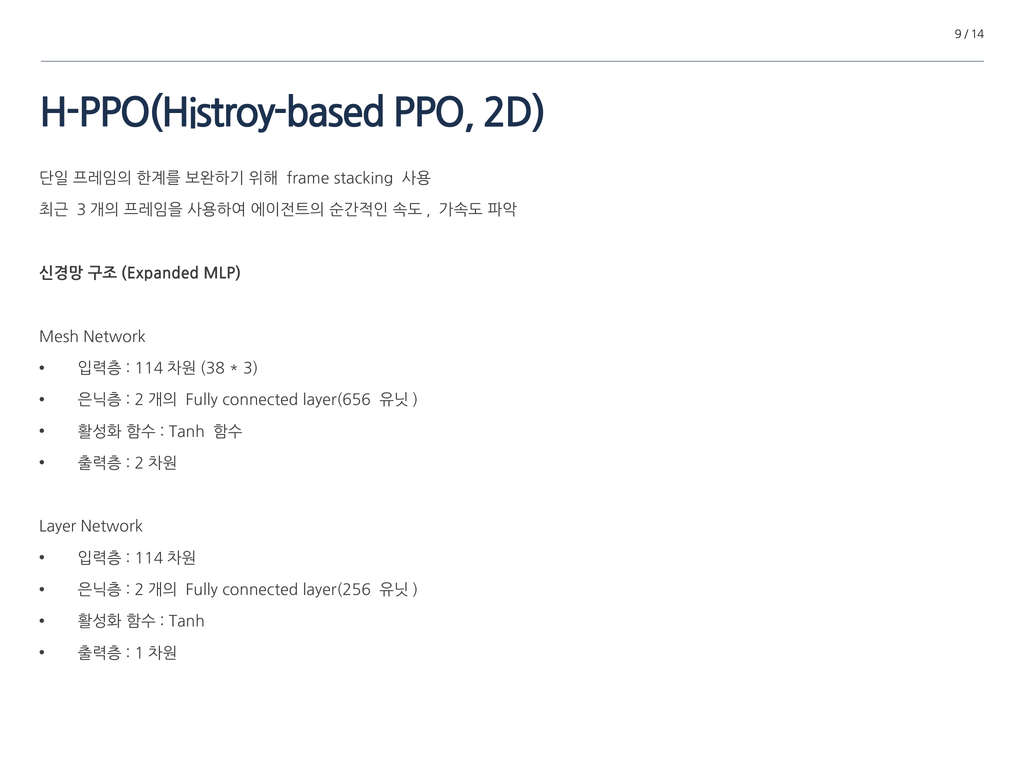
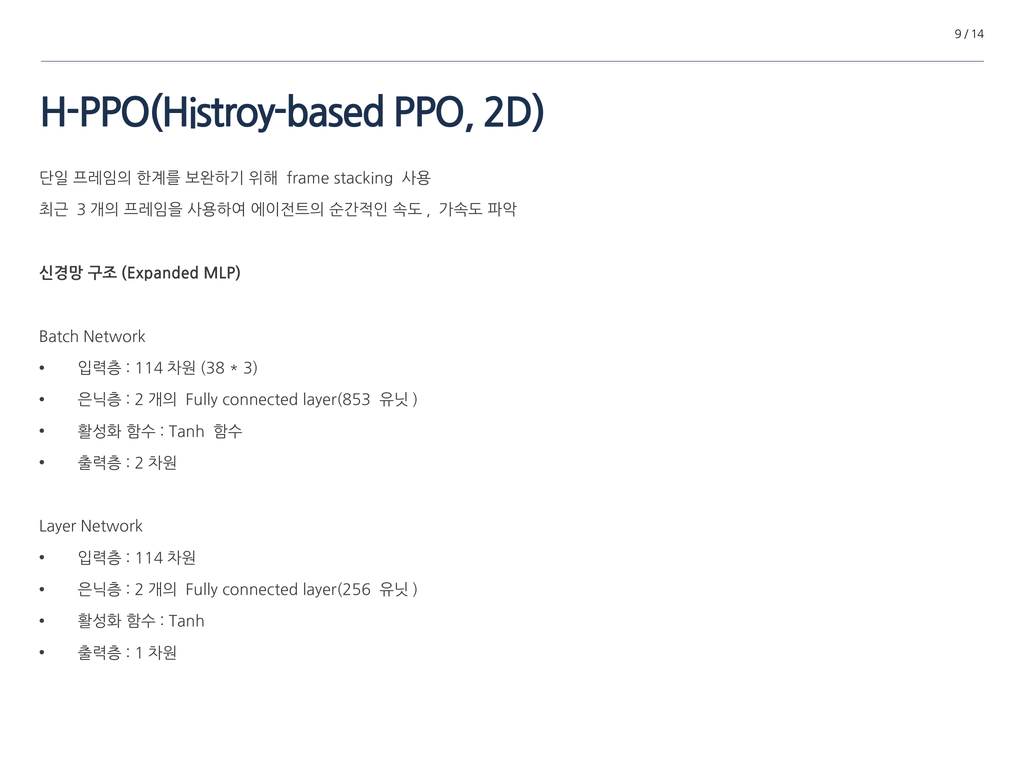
Mesh: Mesh -> Batch (59, 337)
layer(656: layer(656 -> layer(853 (337, 400)
